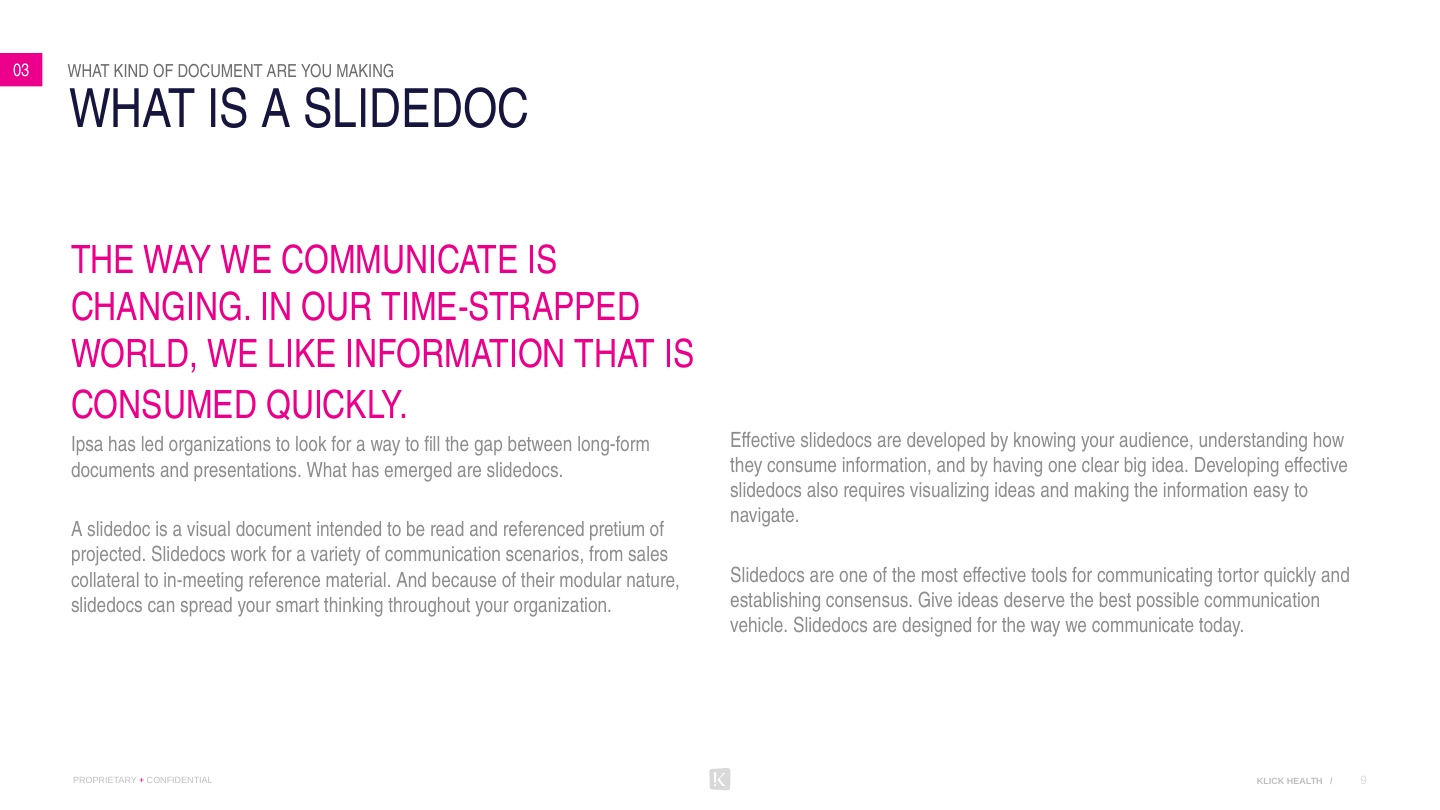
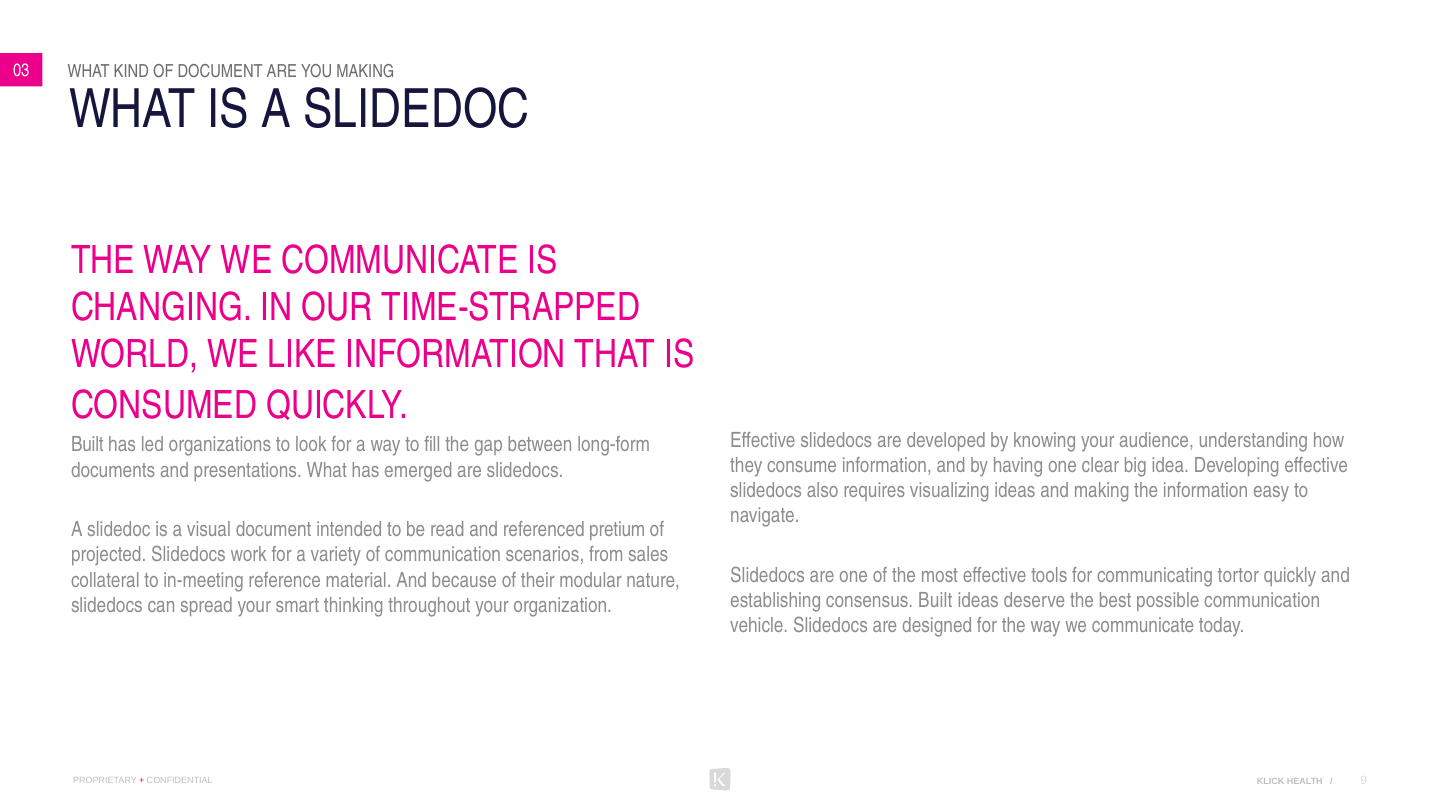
Ipsa: Ipsa -> Built (87, 445)
consensus Give: Give -> Built (935, 600)
